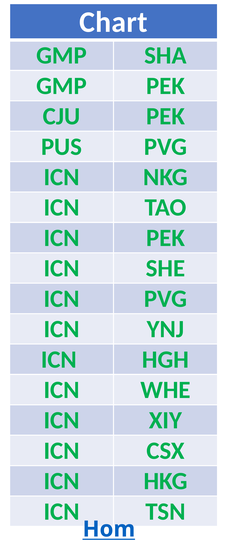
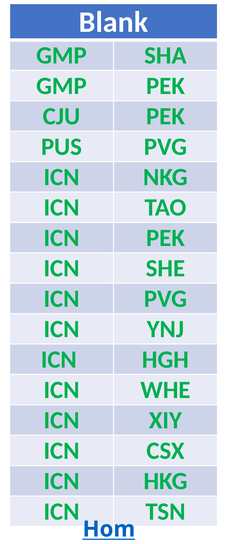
Chart: Chart -> Blank (113, 22)
